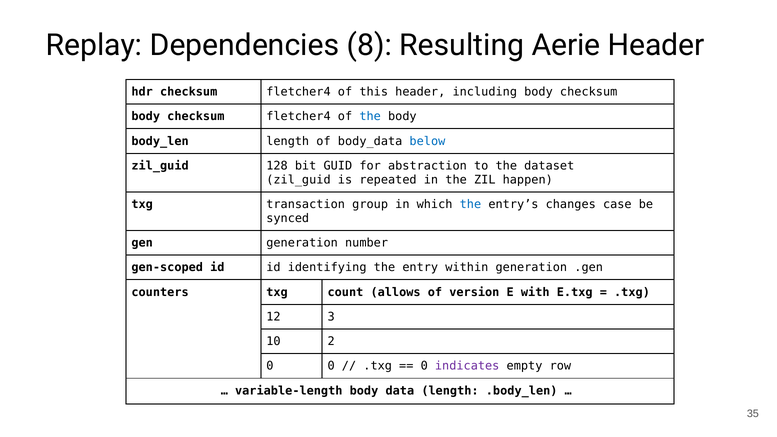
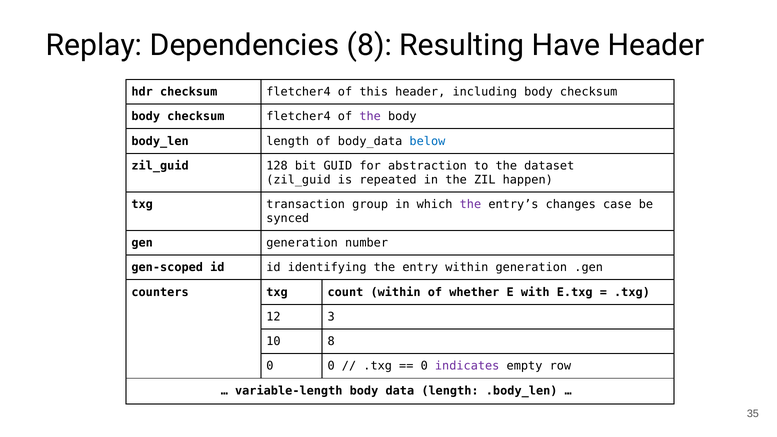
Aerie: Aerie -> Have (566, 45)
the colour: blue -> purple (370, 117)
the colour: blue -> purple (470, 204)
count allows: allows -> within (396, 292)
version: version -> whether (474, 292)
10 2: 2 -> 8 (331, 341)
